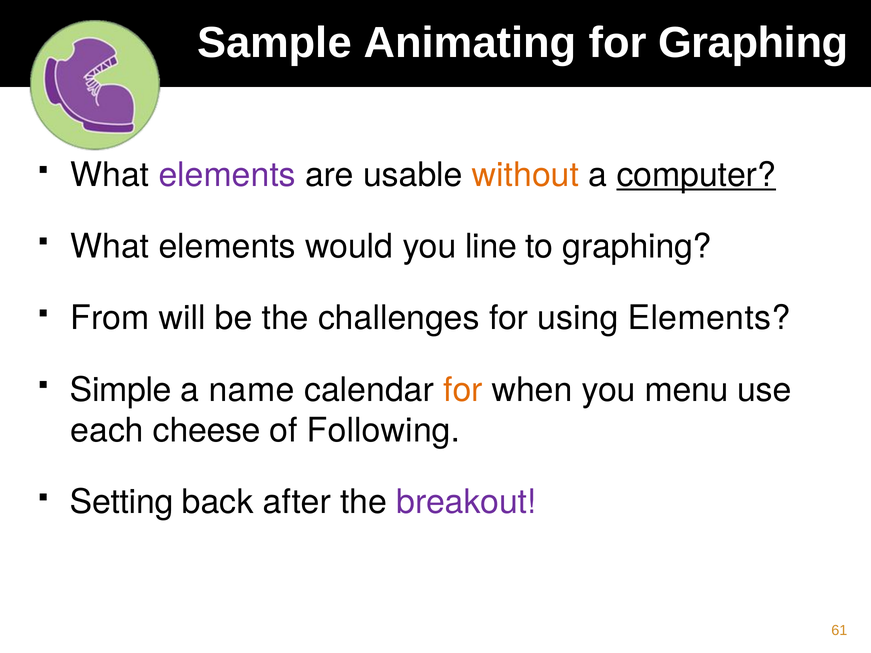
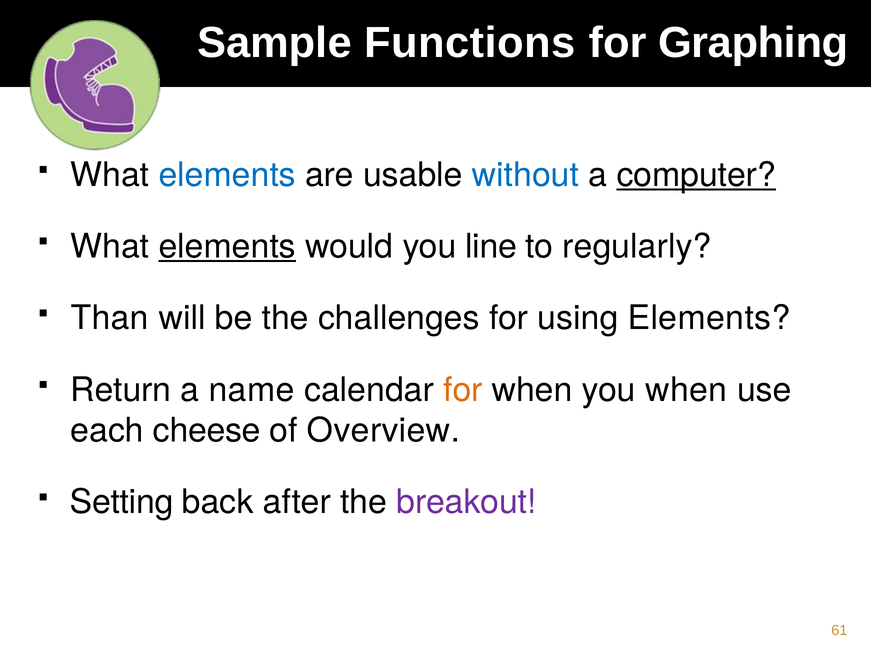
Animating: Animating -> Functions (470, 43)
elements colour: purple -> blue (227, 175)
without colour: orange -> blue (525, 175)
elements underline: none -> present (227, 247)
to graphing: graphing -> regularly (637, 247)
From: From -> Than (110, 318)
Simple: Simple -> Return (121, 390)
you menu: menu -> when (686, 390)
Following: Following -> Overview (384, 431)
